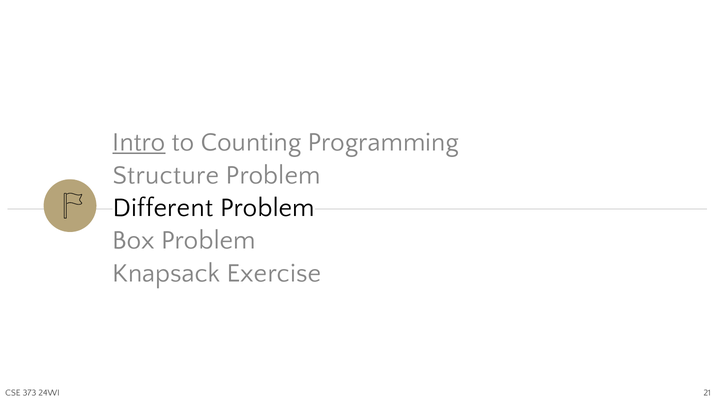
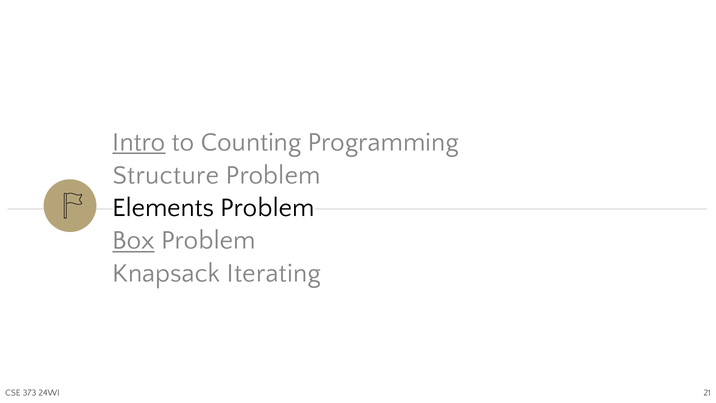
Different: Different -> Elements (163, 207)
Box underline: none -> present (134, 240)
Exercise: Exercise -> Iterating (274, 273)
